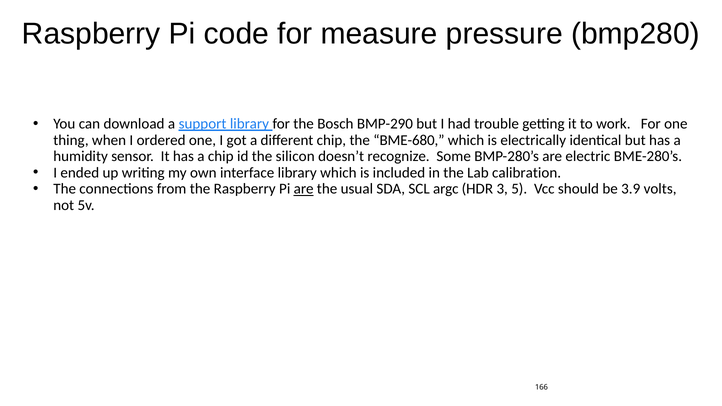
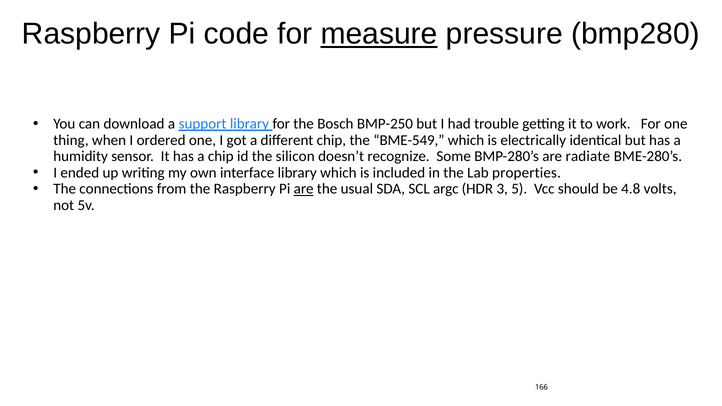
measure underline: none -> present (379, 34)
BMP-290: BMP-290 -> BMP-250 (385, 124)
BME-680: BME-680 -> BME-549 (409, 140)
electric: electric -> radiate (588, 156)
calibration: calibration -> properties (527, 173)
3.9: 3.9 -> 4.8 (631, 189)
